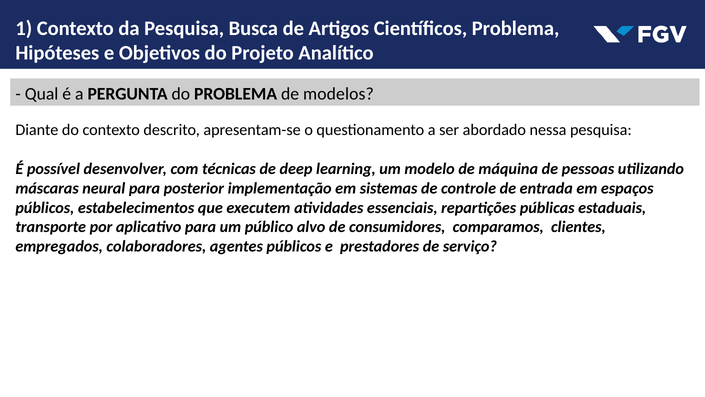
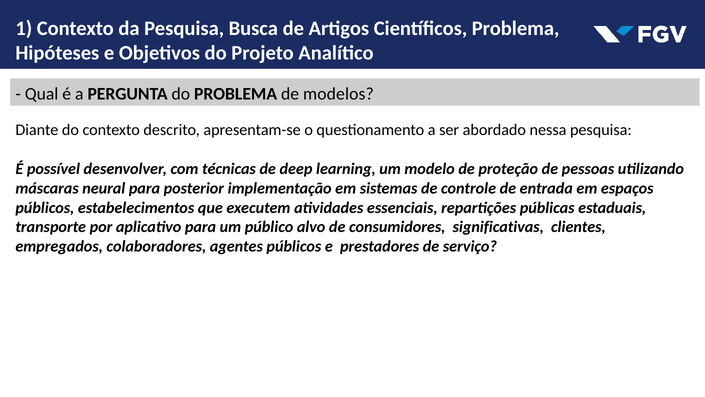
máquina: máquina -> proteção (508, 169)
comparamos: comparamos -> significativas (498, 227)
